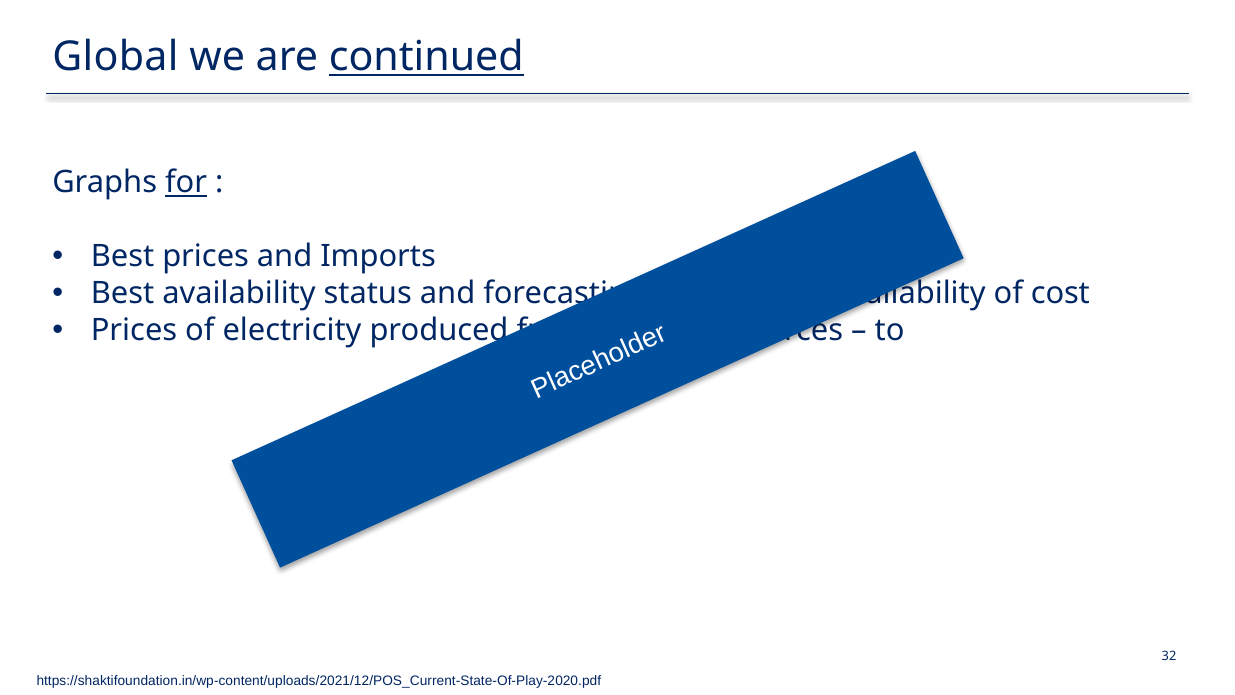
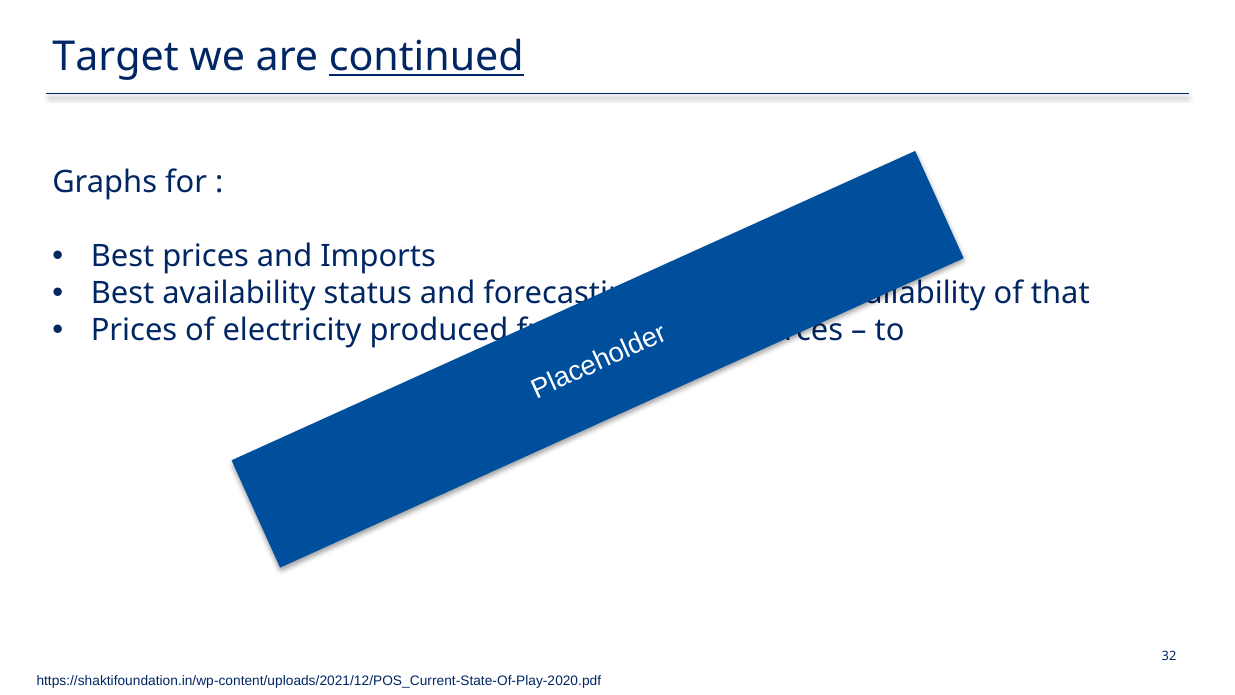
Global: Global -> Target (116, 57)
for underline: present -> none (186, 182)
cost: cost -> that (1060, 294)
